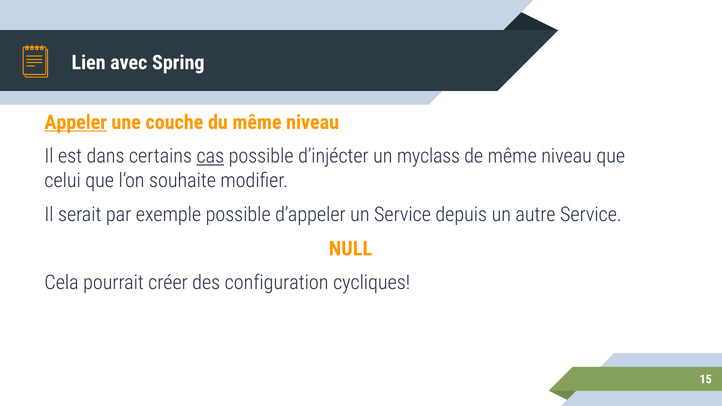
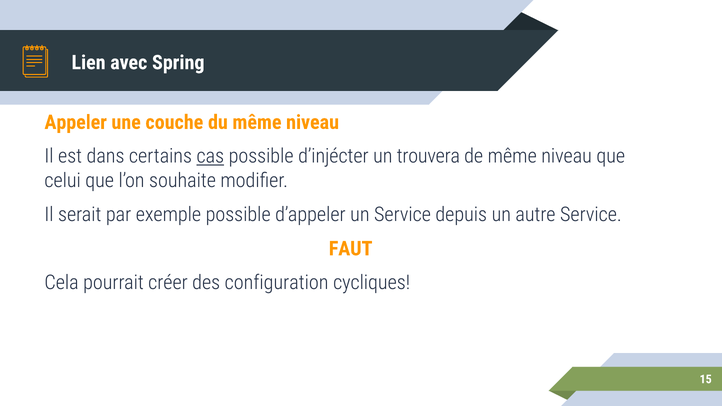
Appeler underline: present -> none (76, 122)
myclass: myclass -> trouvera (428, 156)
NULL: NULL -> FAUT (351, 249)
